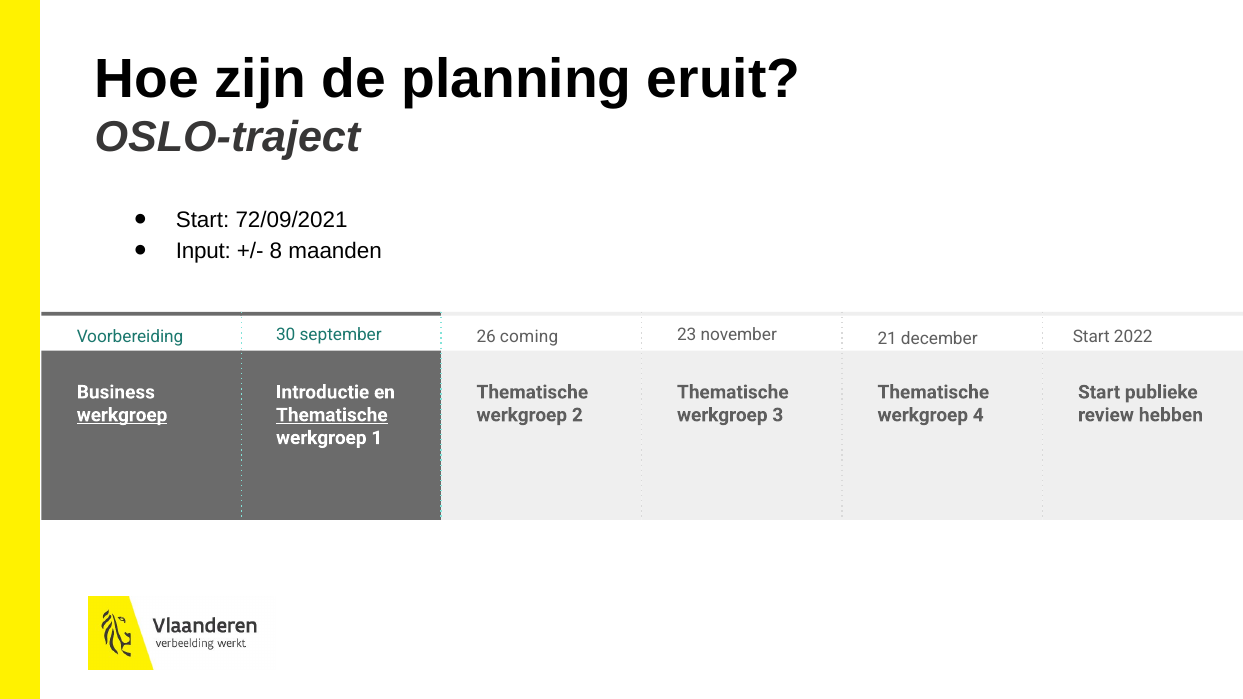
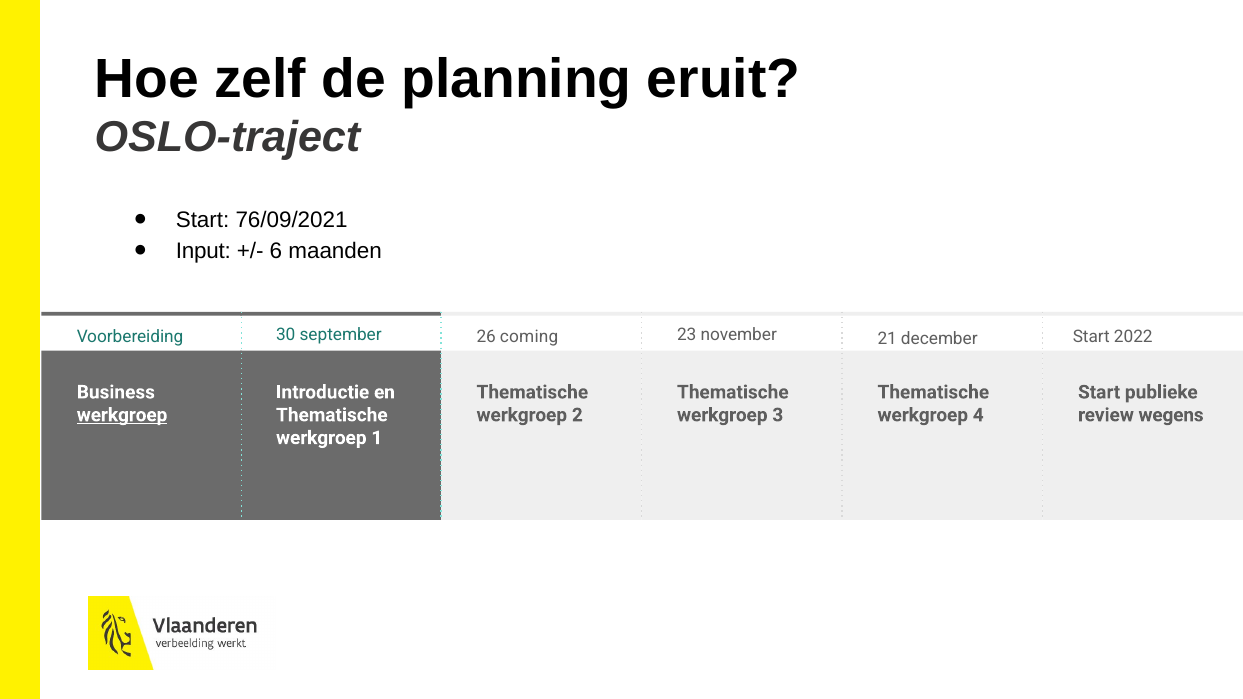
zijn: zijn -> zelf (260, 79)
72/09/2021: 72/09/2021 -> 76/09/2021 (292, 220)
8: 8 -> 6 (276, 251)
Thematische underline: present -> none (332, 415)
hebben: hebben -> wegens (1171, 415)
